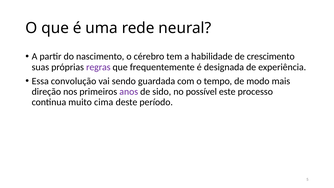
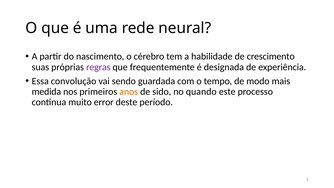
direção: direção -> medida (46, 92)
anos colour: purple -> orange (129, 92)
possível: possível -> quando (201, 92)
cima: cima -> error (104, 102)
